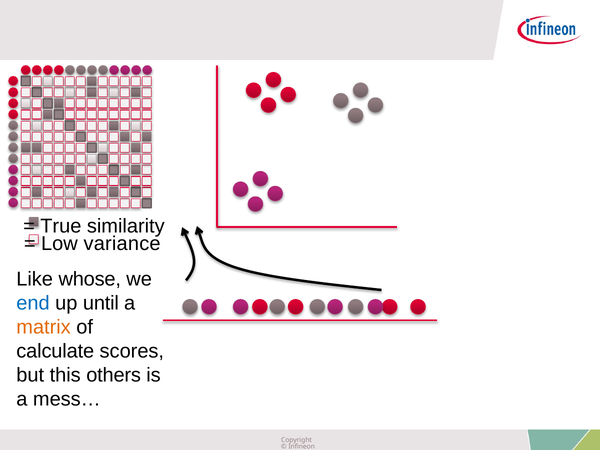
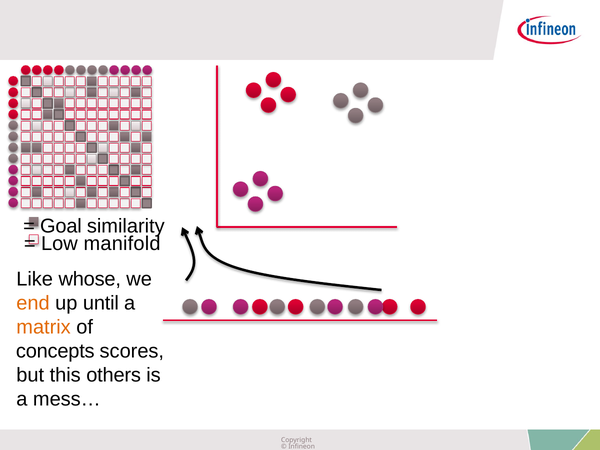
True: True -> Goal (61, 226)
variance: variance -> manifold (122, 244)
end colour: blue -> orange (33, 303)
calculate: calculate -> concepts (55, 351)
